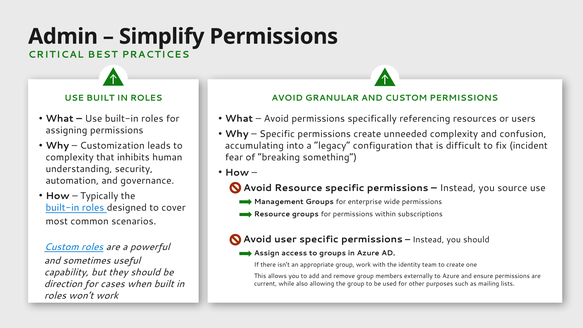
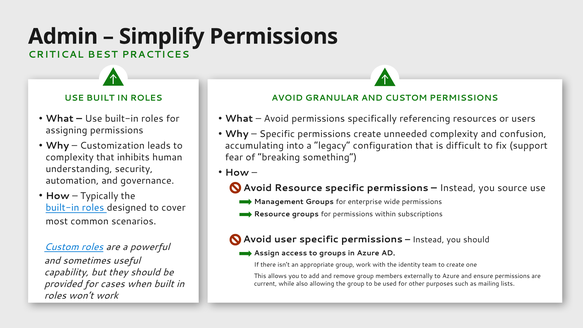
incident: incident -> support (529, 146)
direction: direction -> provided (63, 284)
